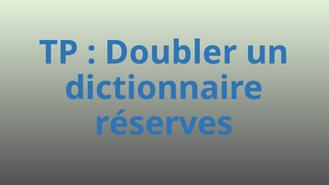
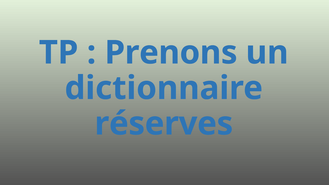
Doubler: Doubler -> Prenons (171, 53)
